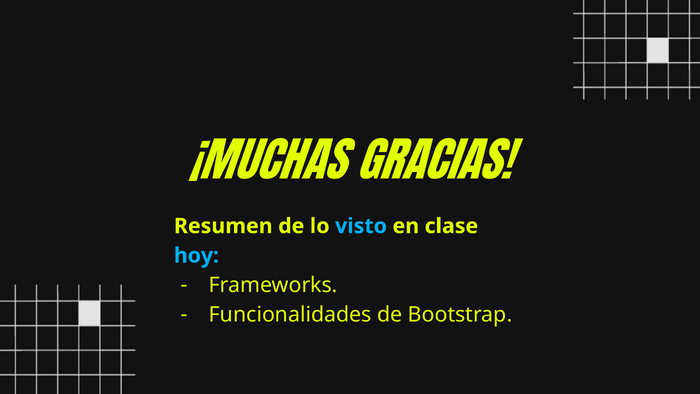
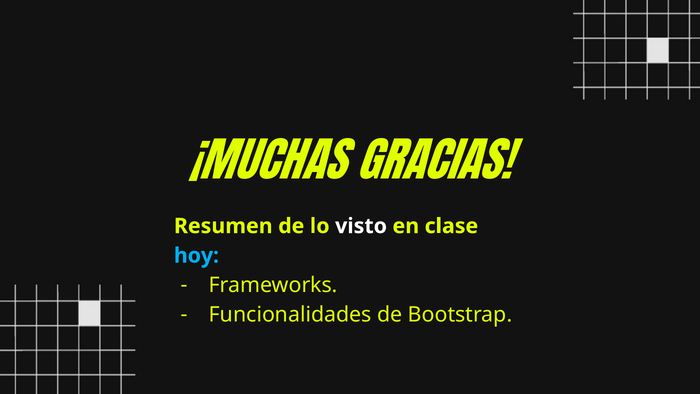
visto colour: light blue -> white (361, 226)
